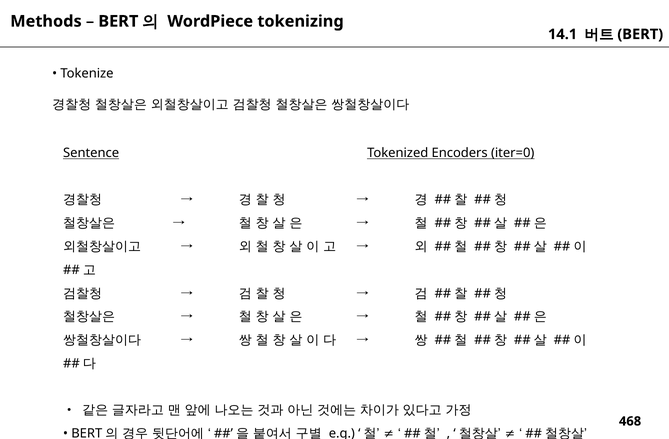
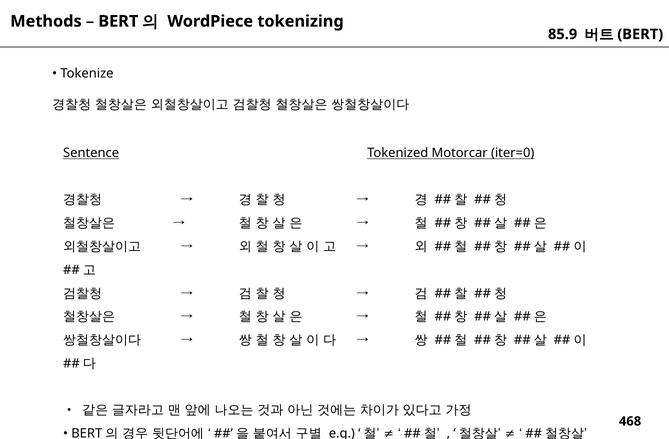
14.1: 14.1 -> 85.9 (563, 34)
Encoders: Encoders -> Motorcar (460, 153)
